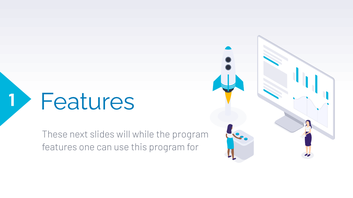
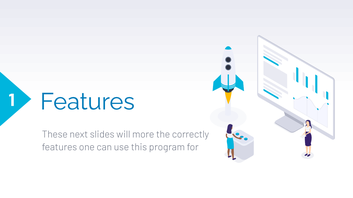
while: while -> more (143, 135)
the program: program -> correctly (190, 135)
